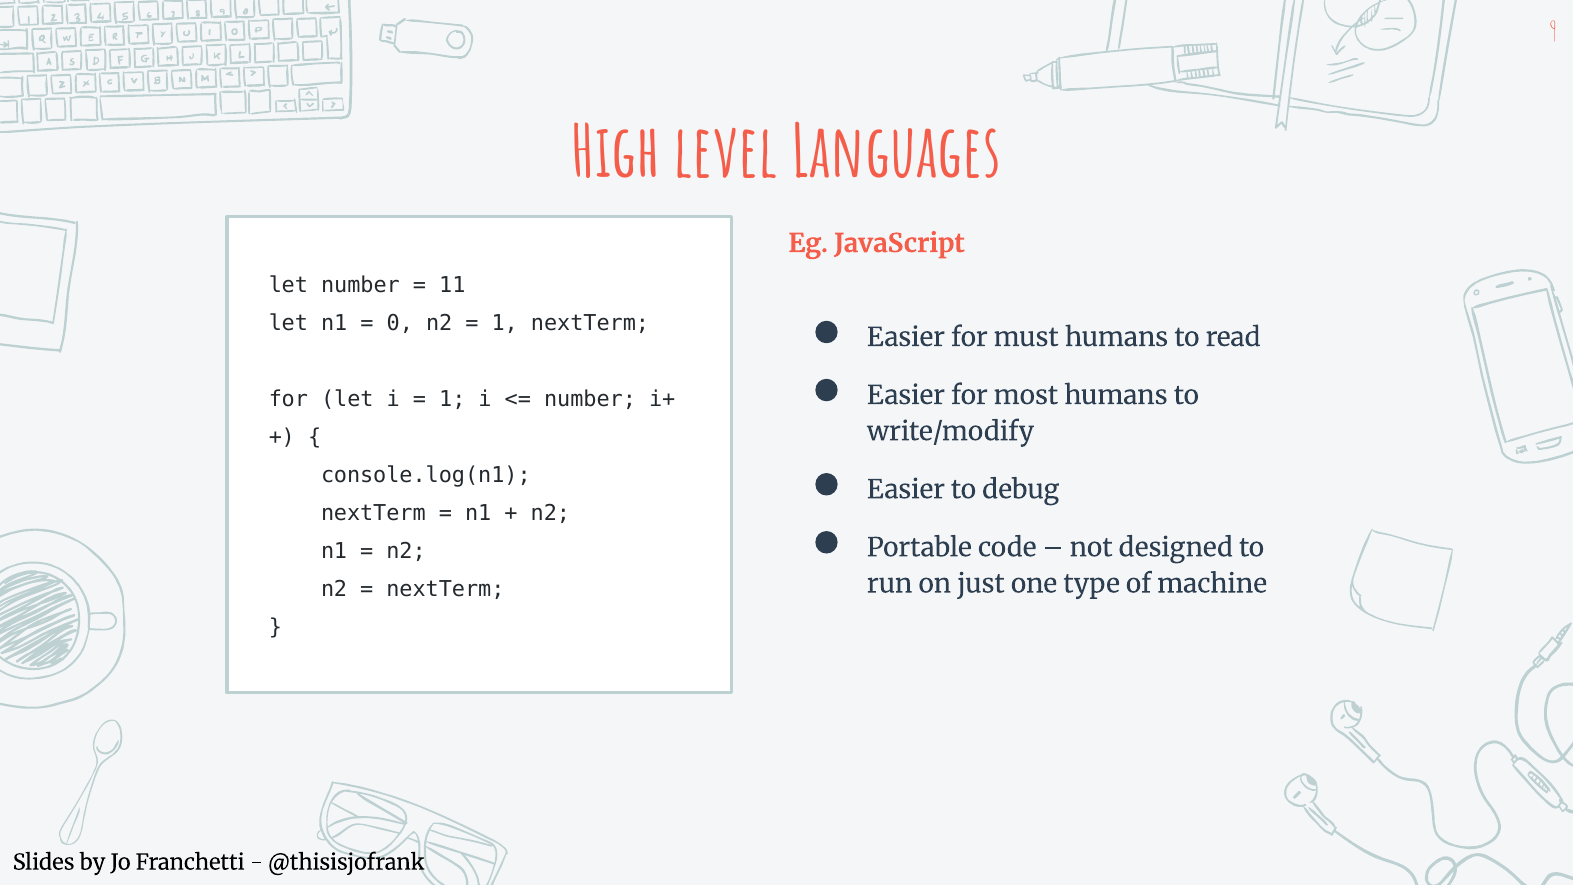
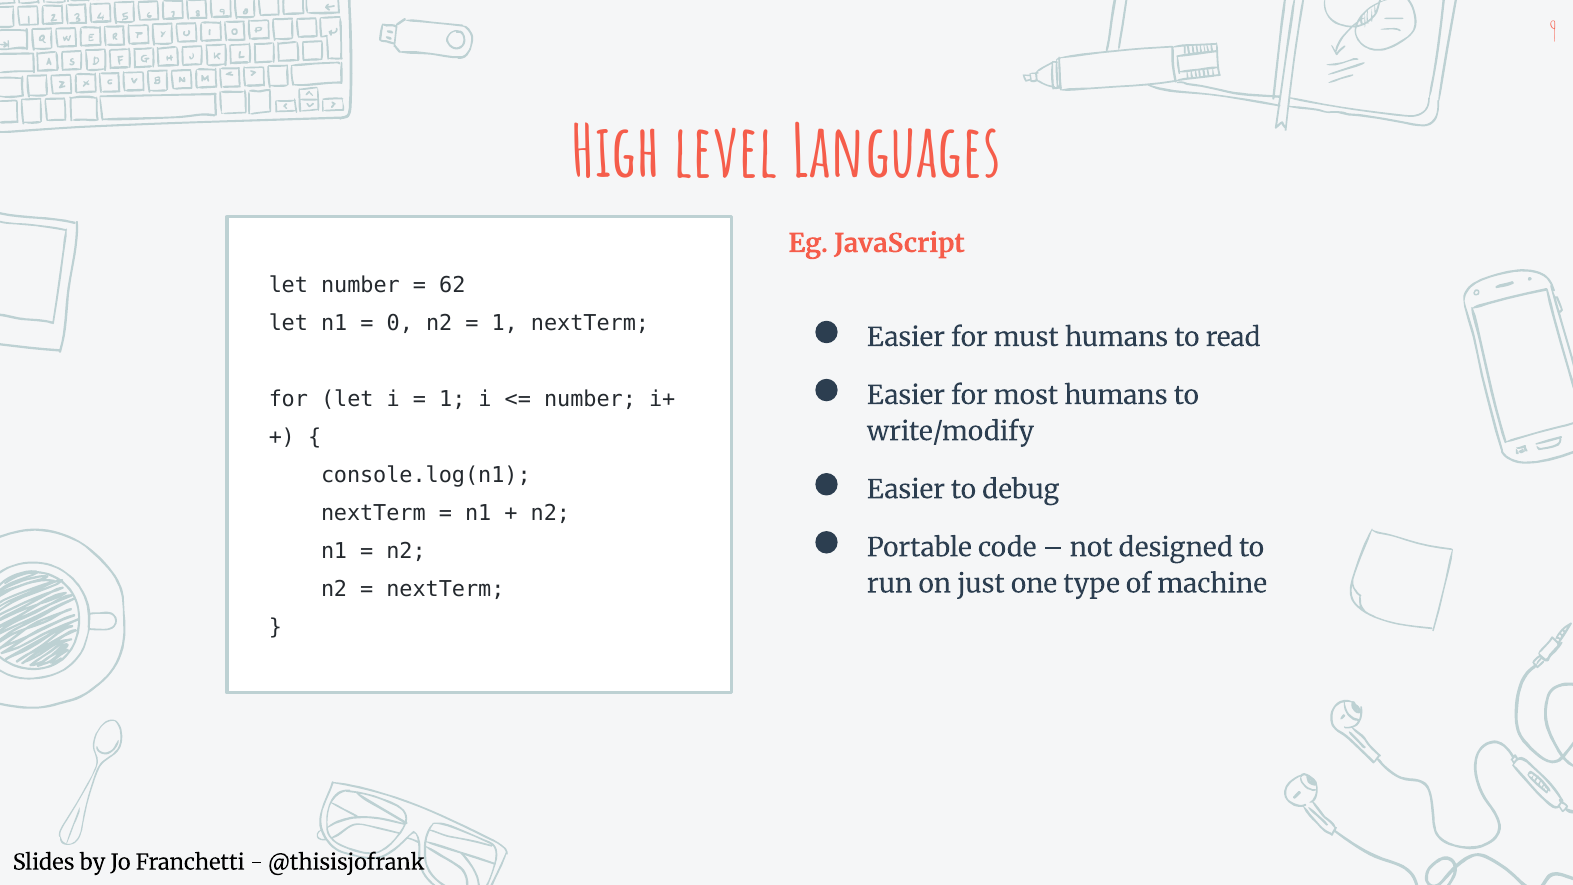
11: 11 -> 62 (452, 285)
